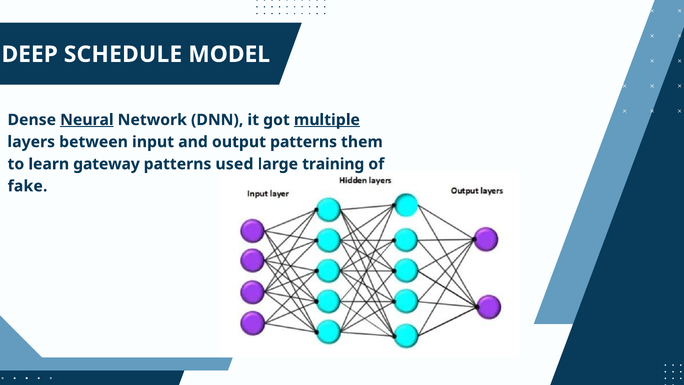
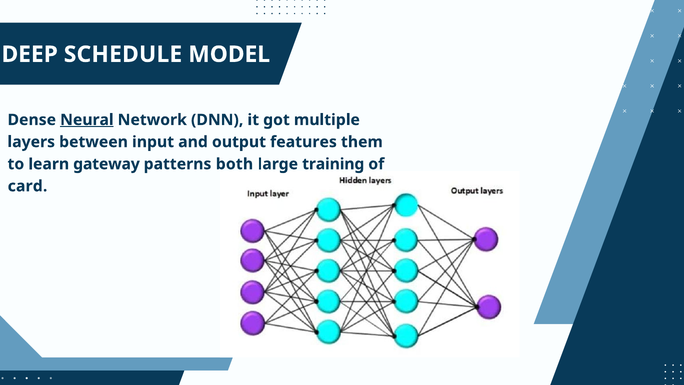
multiple underline: present -> none (327, 120)
output patterns: patterns -> features (303, 142)
used: used -> both (234, 164)
fake: fake -> card (28, 186)
